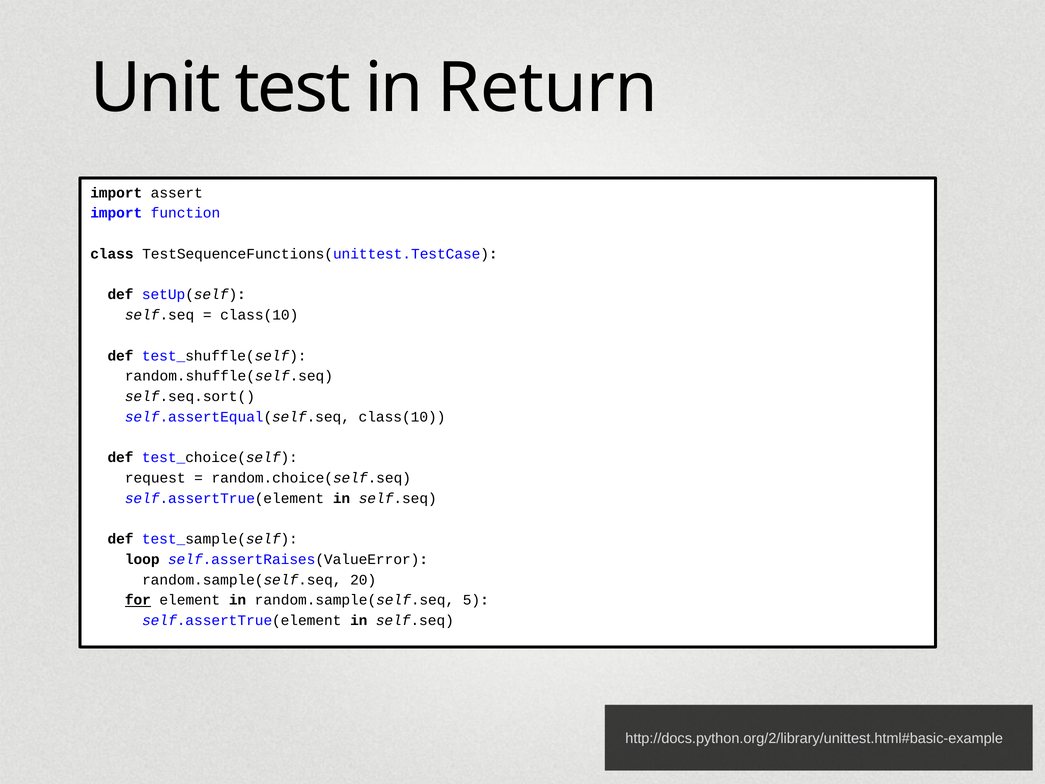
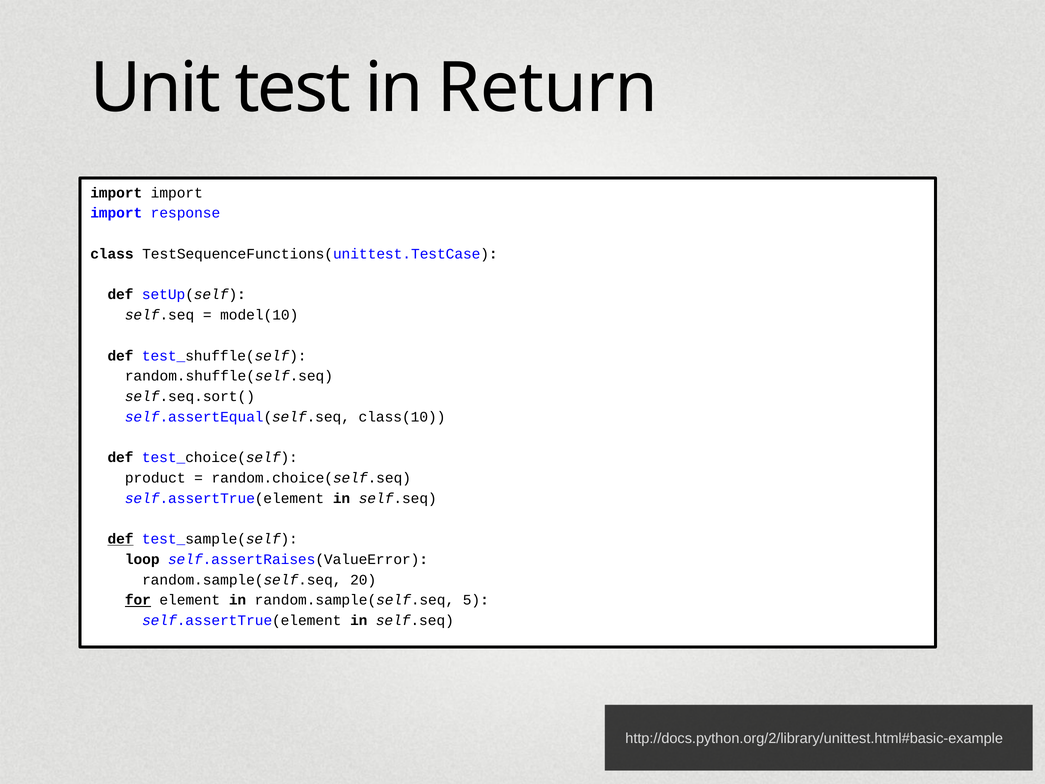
assert: assert -> import (177, 193)
function: function -> response (185, 213)
class(10: class(10 -> model(10 (259, 315)
request: request -> product (155, 478)
def underline: none -> present (121, 539)
